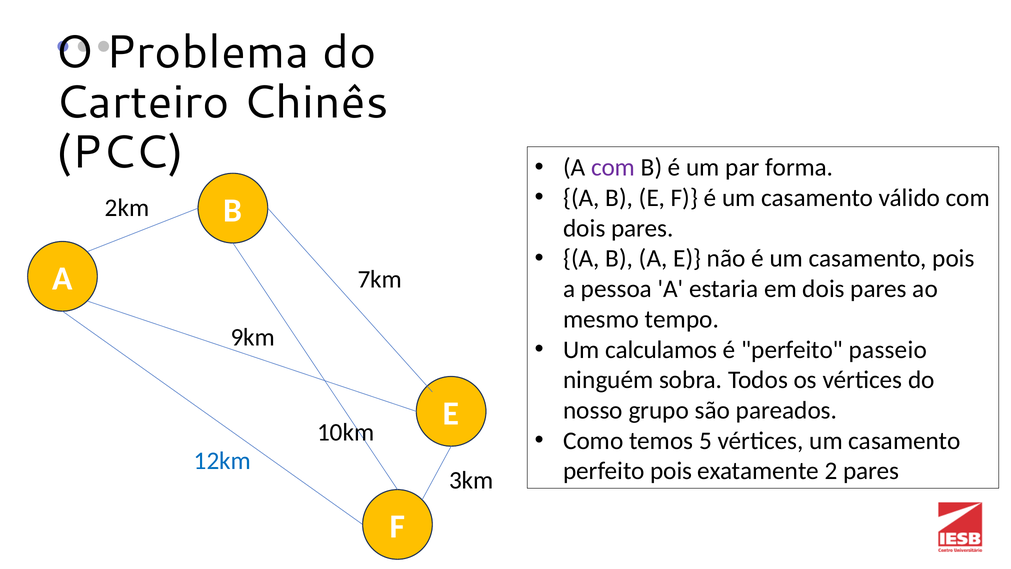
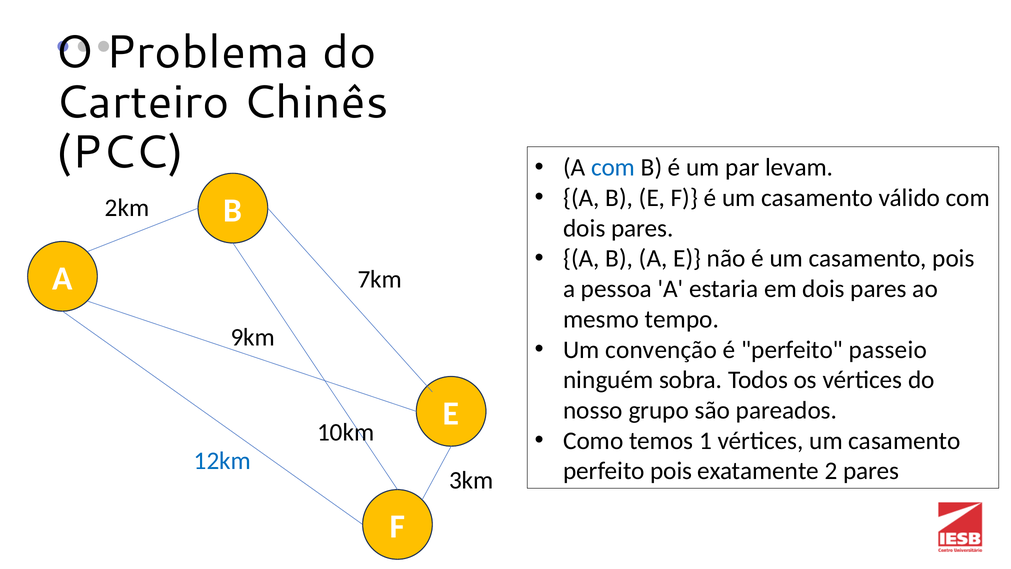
com colour: purple -> blue (613, 168)
forma: forma -> levam (799, 168)
calculamos: calculamos -> convenção (661, 349)
5: 5 -> 1 (705, 440)
